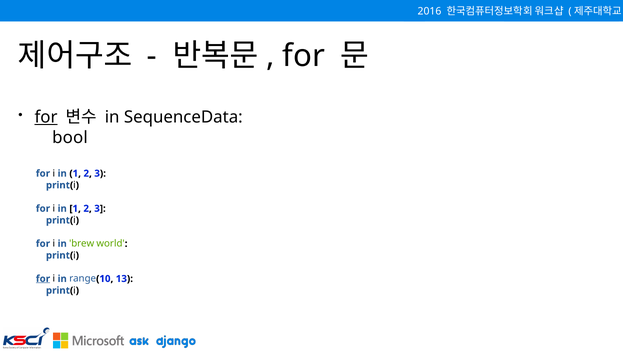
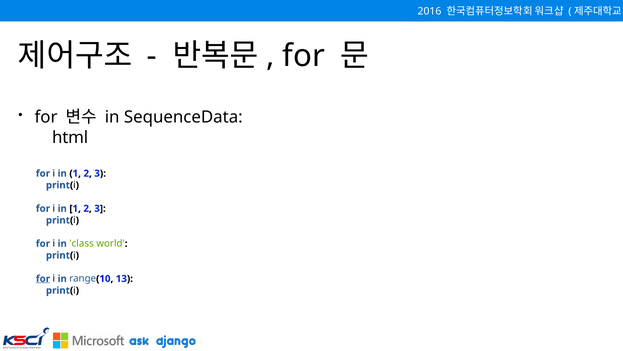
for underline: present -> none (46, 117)
bool: bool -> html (70, 137)
brew: brew -> class (82, 243)
